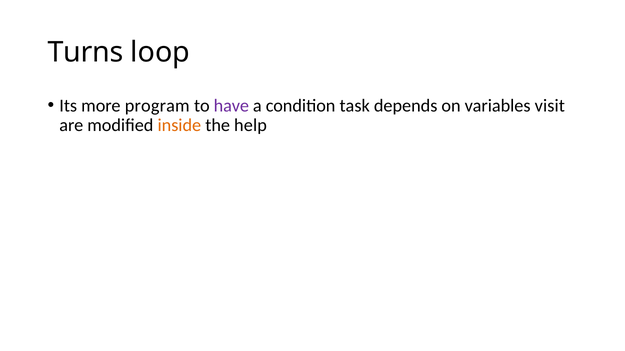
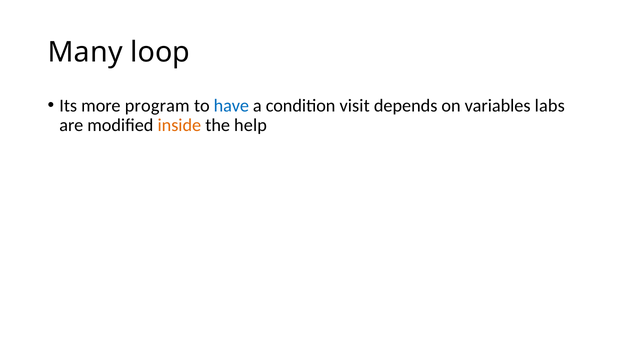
Turns: Turns -> Many (85, 53)
have colour: purple -> blue (231, 106)
task: task -> visit (355, 106)
visit: visit -> labs (550, 106)
